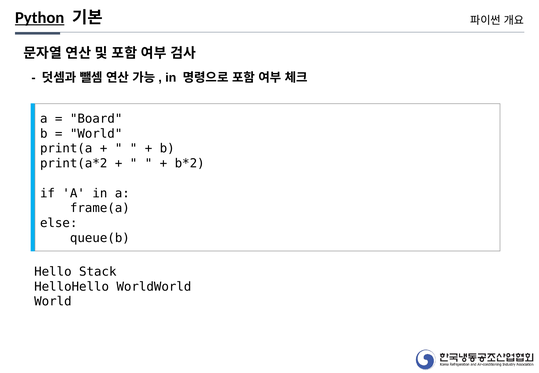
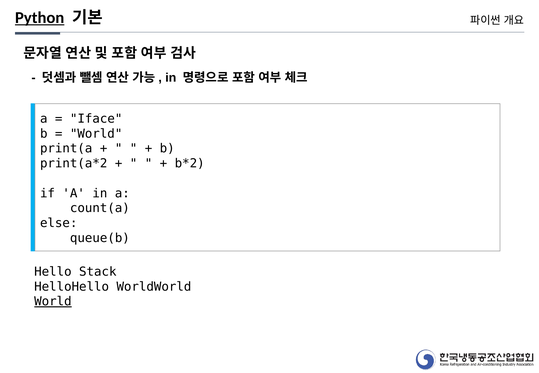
Board: Board -> Iface (96, 119)
frame(a: frame(a -> count(a (100, 208)
World underline: none -> present (53, 302)
